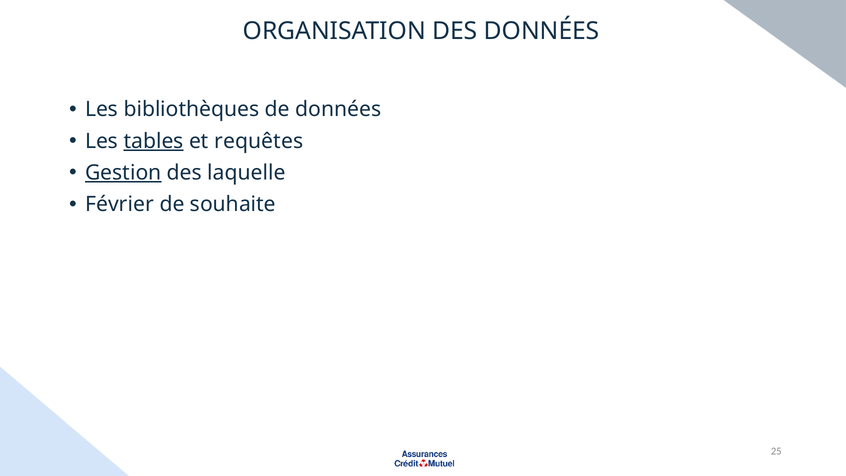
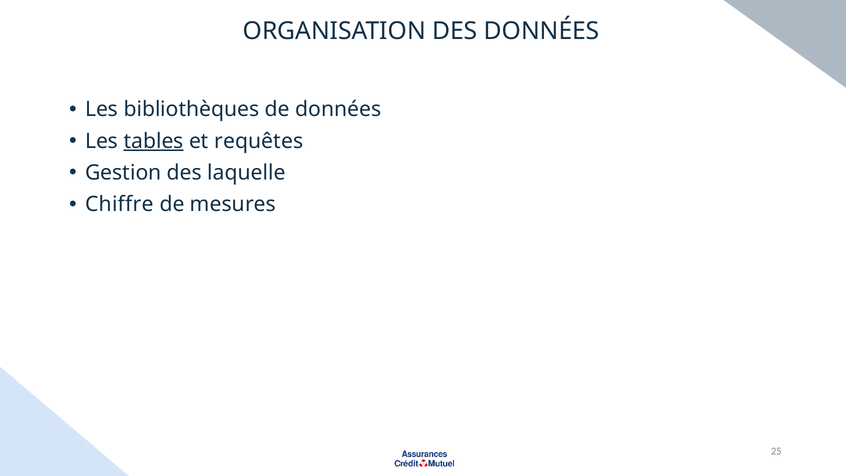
Gestion underline: present -> none (123, 173)
Février: Février -> Chiffre (119, 204)
souhaite: souhaite -> mesures (233, 204)
